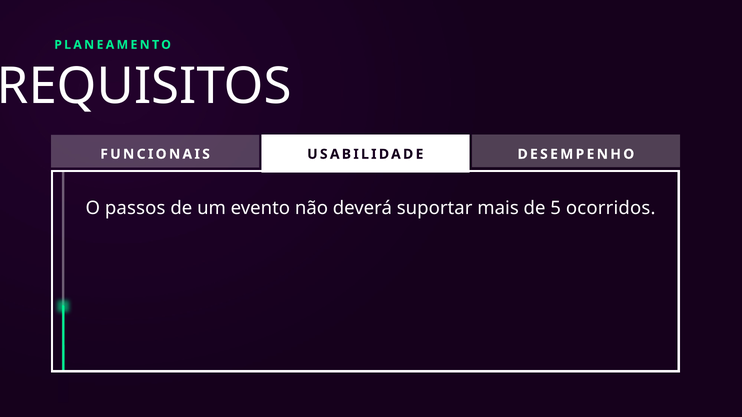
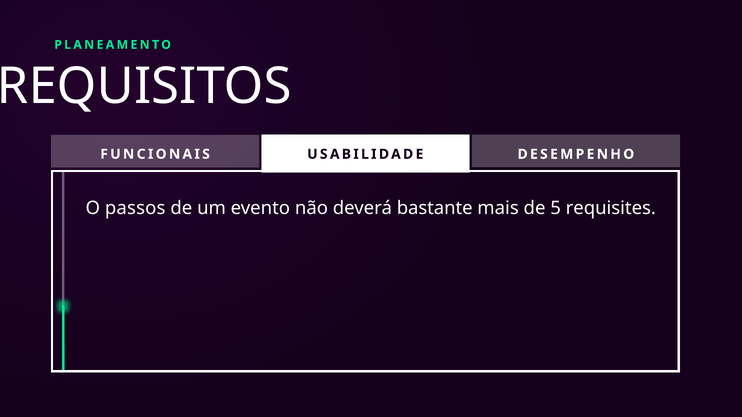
suportar: suportar -> bastante (435, 208)
ocorridos: ocorridos -> requisites (611, 208)
